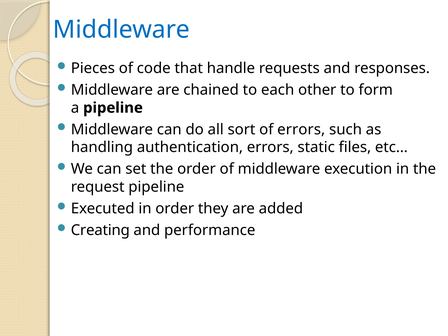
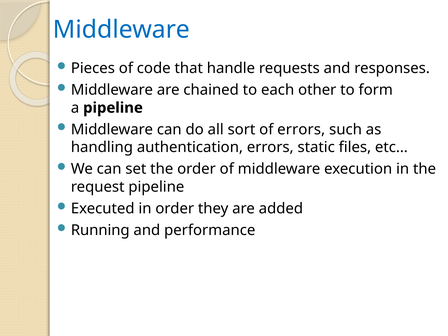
Creating: Creating -> Running (100, 230)
